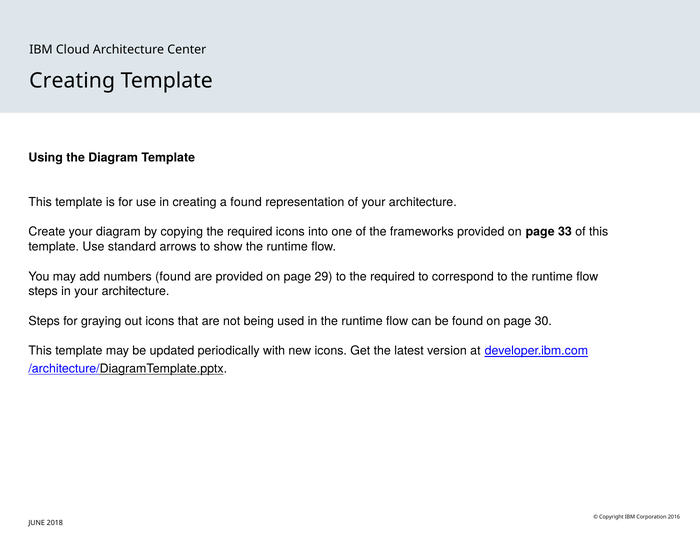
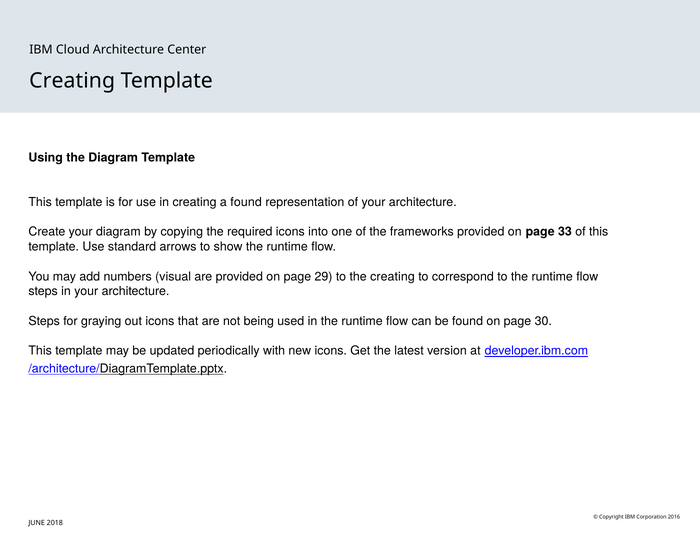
numbers found: found -> visual (173, 276)
to the required: required -> creating (392, 276)
